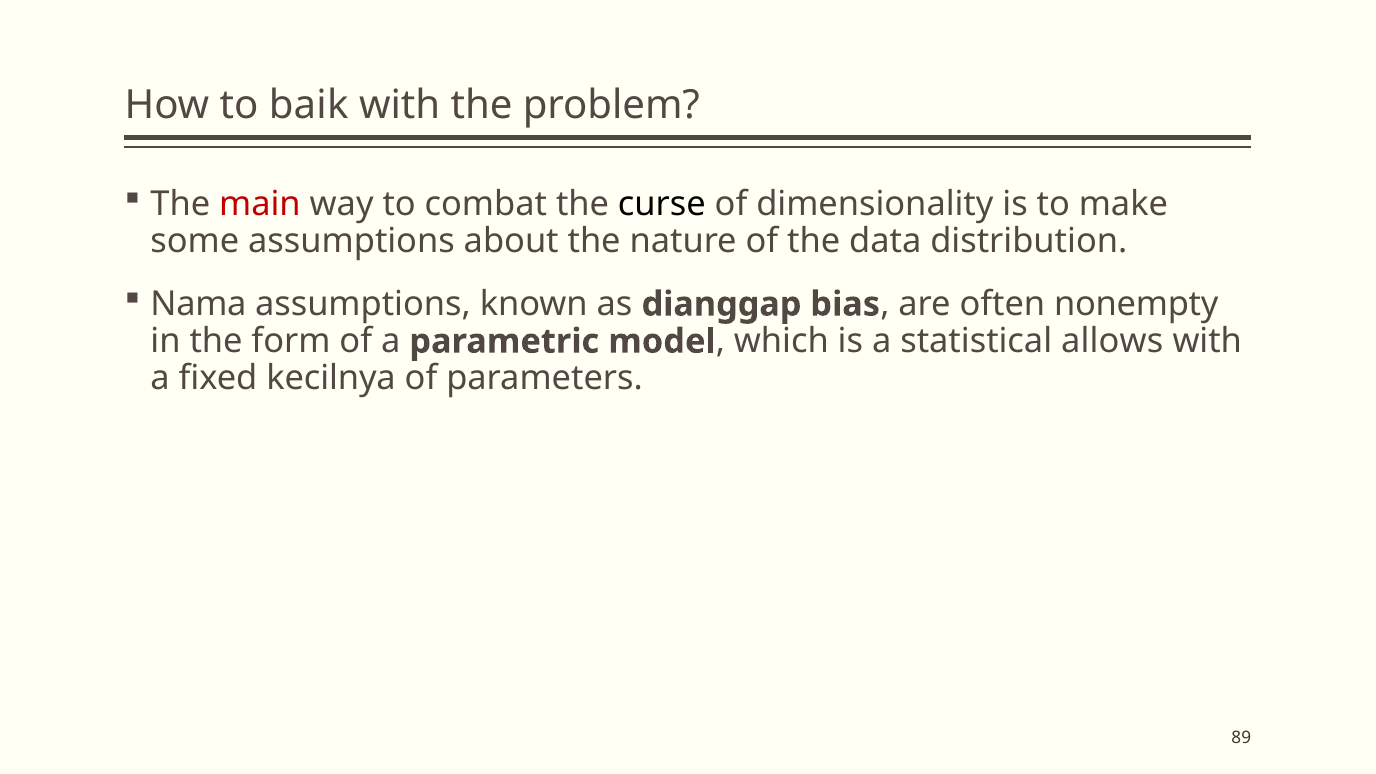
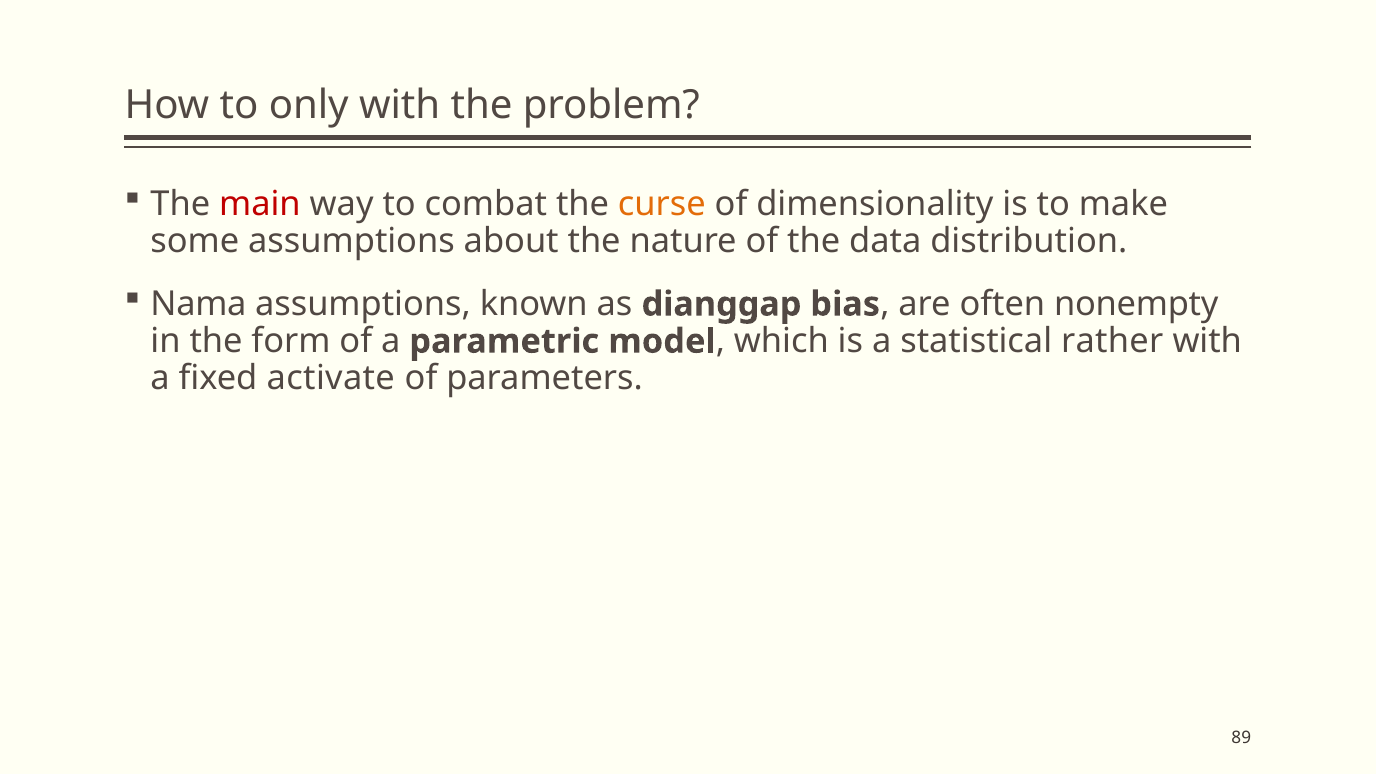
baik: baik -> only (309, 105)
curse colour: black -> orange (662, 204)
allows: allows -> rather (1112, 341)
kecilnya: kecilnya -> activate (331, 378)
